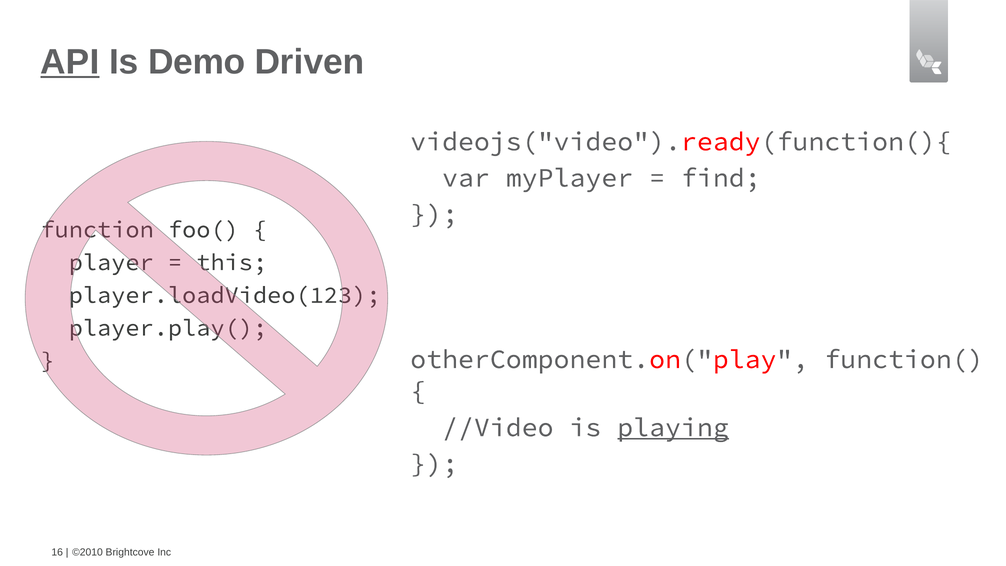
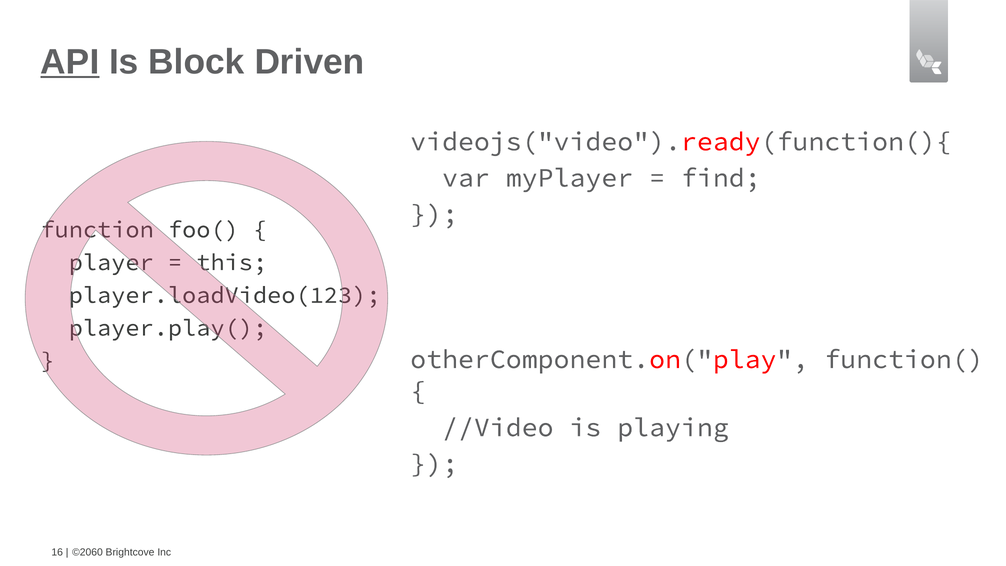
Demo: Demo -> Block (197, 62)
playing underline: present -> none (673, 427)
©2010: ©2010 -> ©2060 (88, 552)
